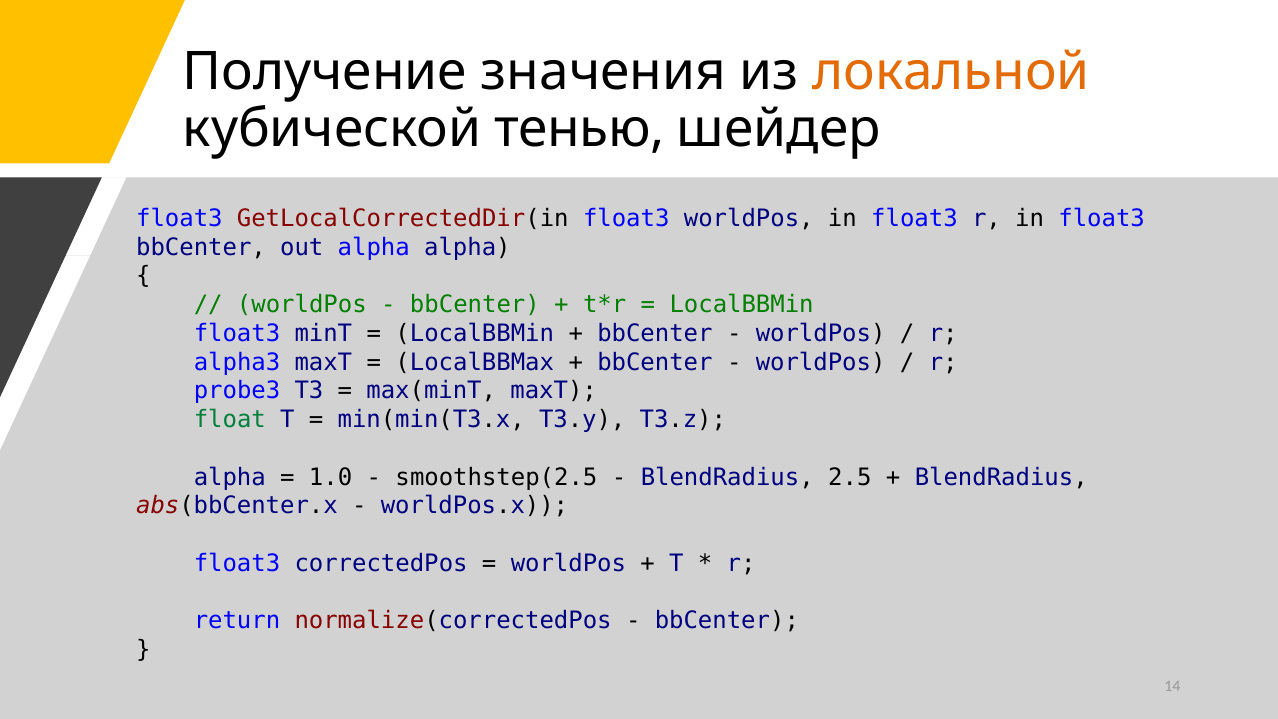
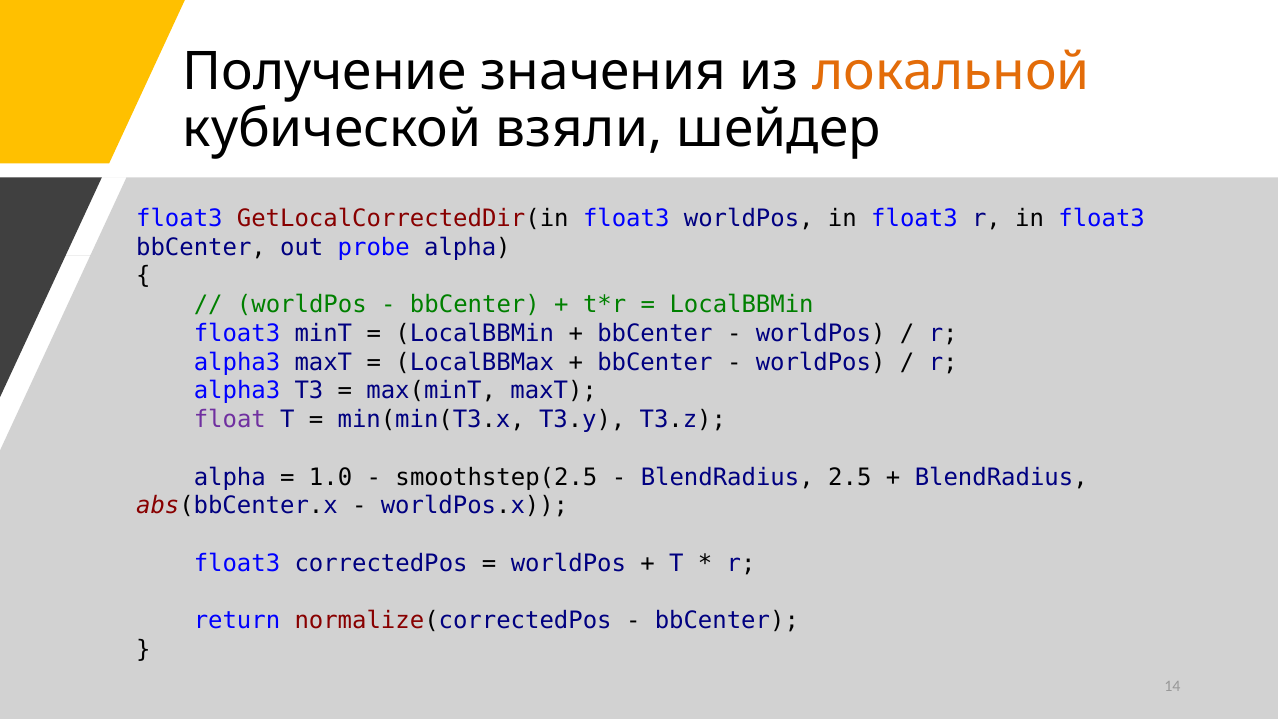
тенью: тенью -> взяли (579, 129)
out alpha: alpha -> probe (374, 247)
probe3: probe3 -> alpha3 (237, 391)
float colour: green -> purple (230, 420)
